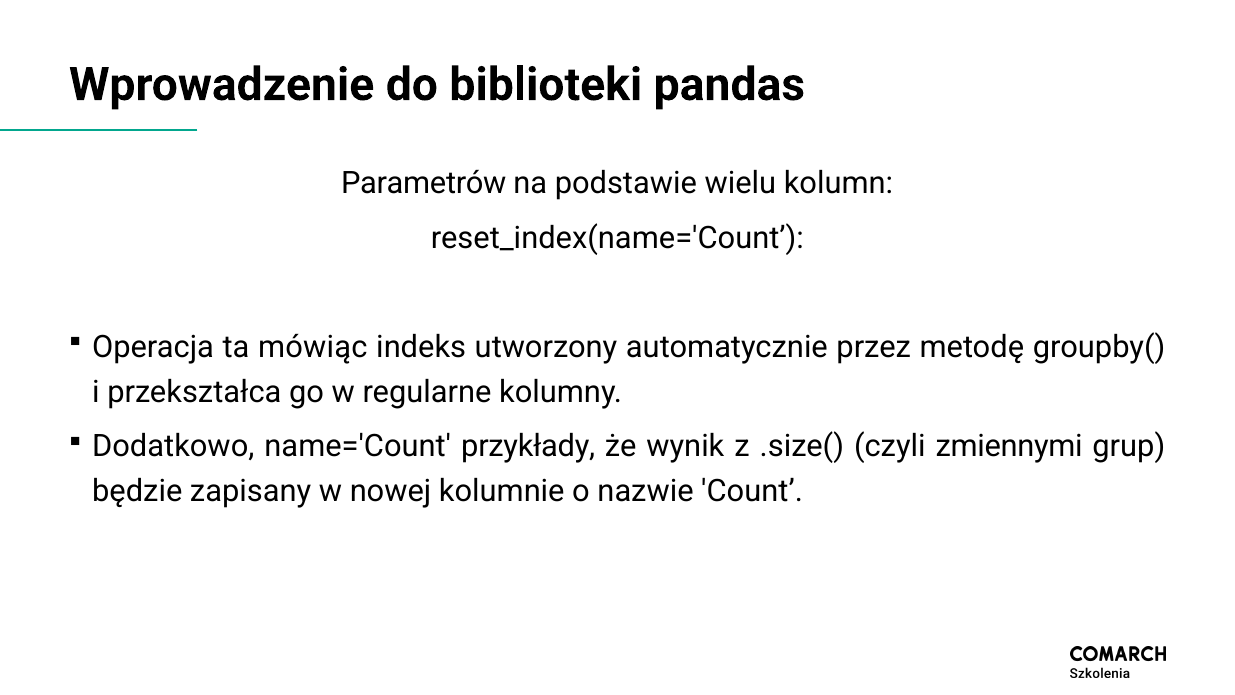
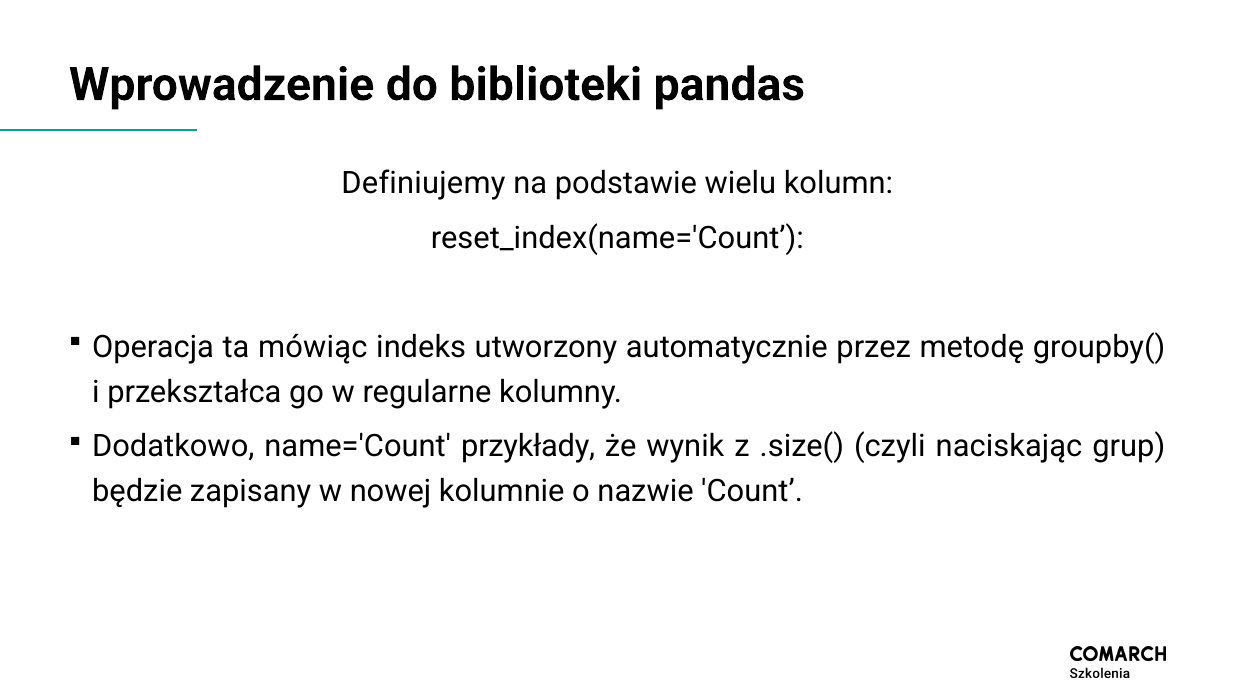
Parametrów: Parametrów -> Definiujemy (423, 183)
zmiennymi: zmiennymi -> naciskając (1009, 447)
